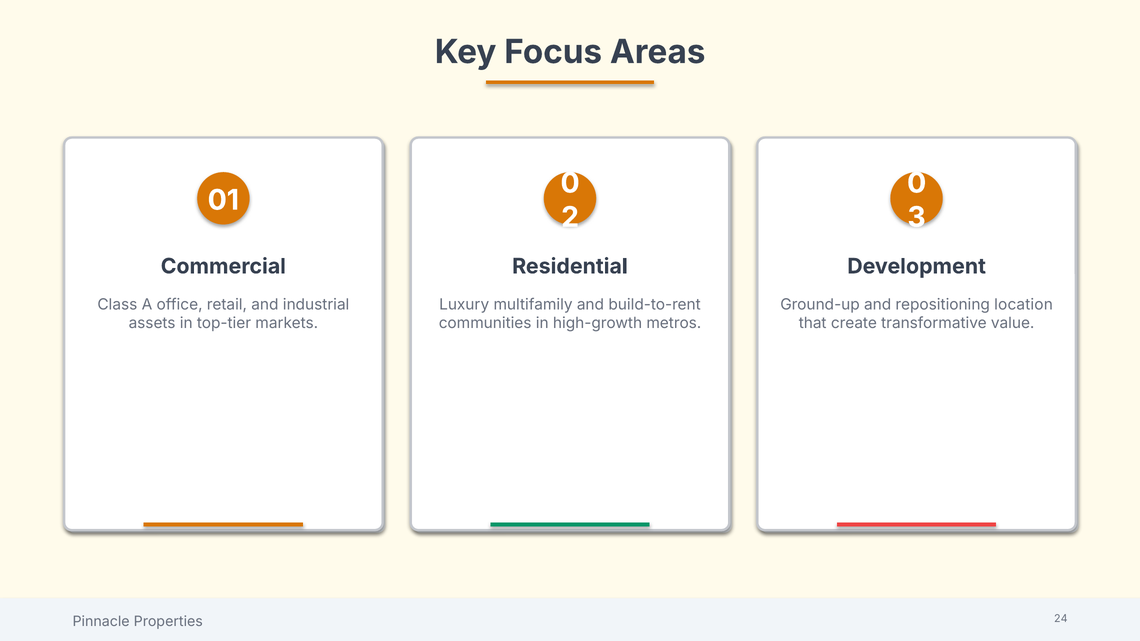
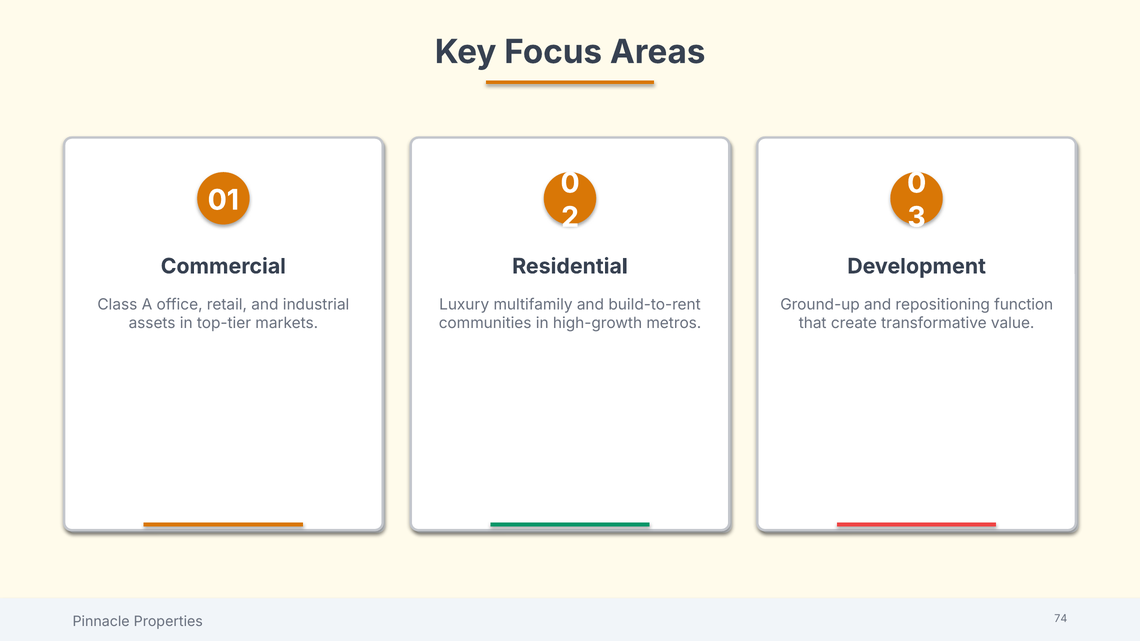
location: location -> function (1024, 305)
24: 24 -> 74 (1061, 619)
